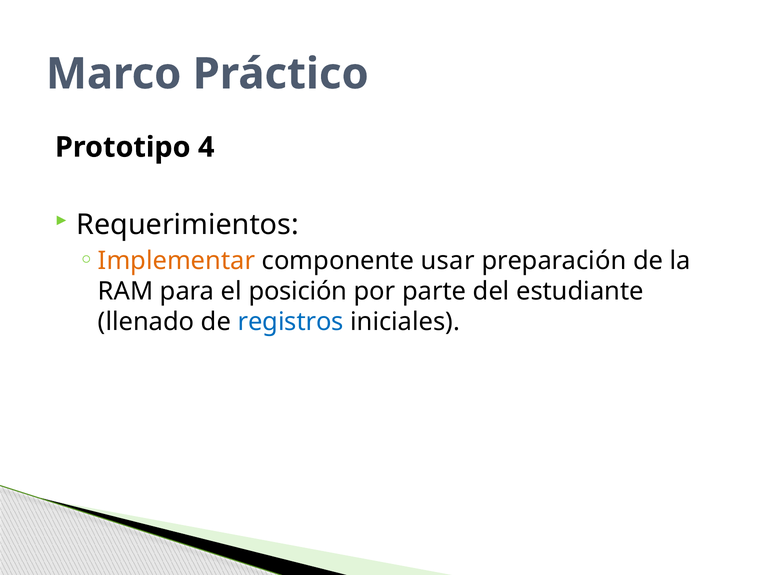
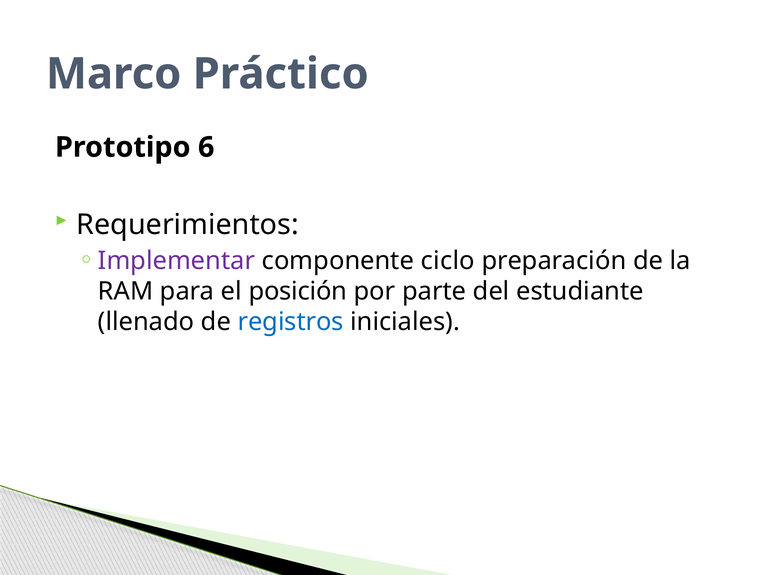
4: 4 -> 6 (206, 147)
Implementar colour: orange -> purple (177, 260)
usar: usar -> ciclo (448, 260)
